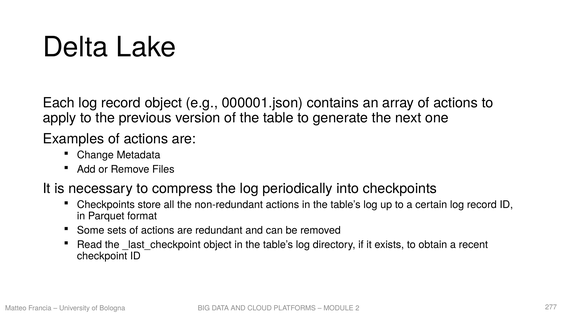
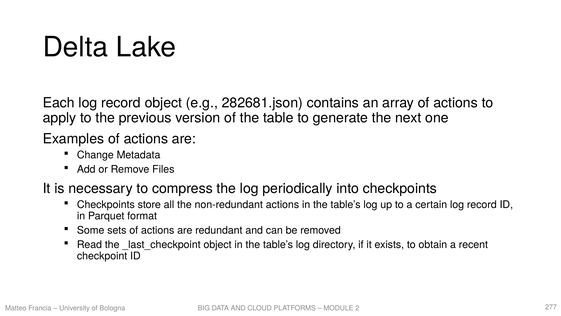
000001.json: 000001.json -> 282681.json (262, 103)
